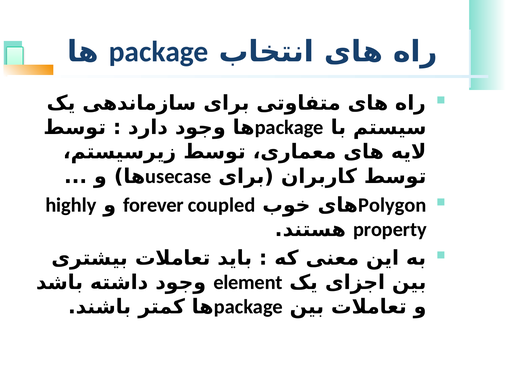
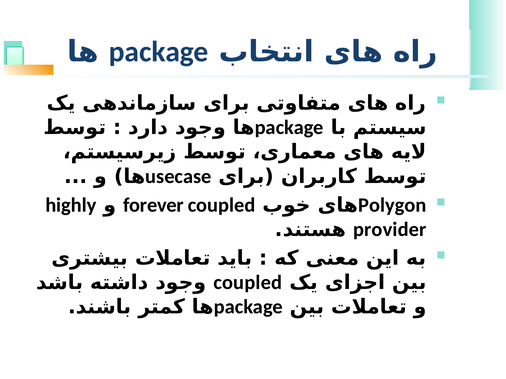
property: property -> provider (390, 230)
element: element -> coupled (248, 283)
